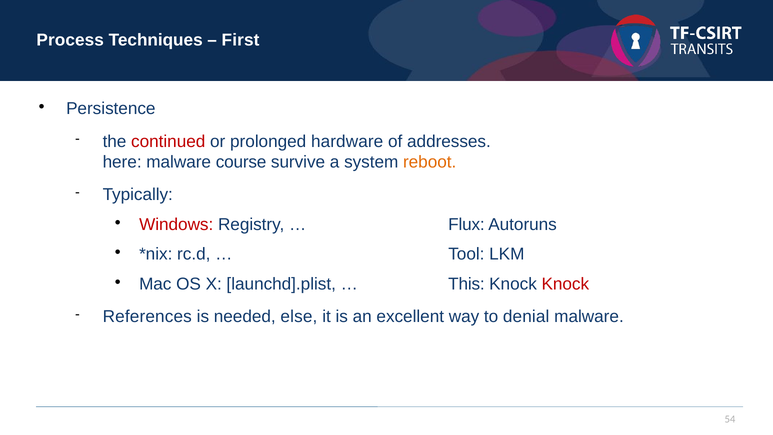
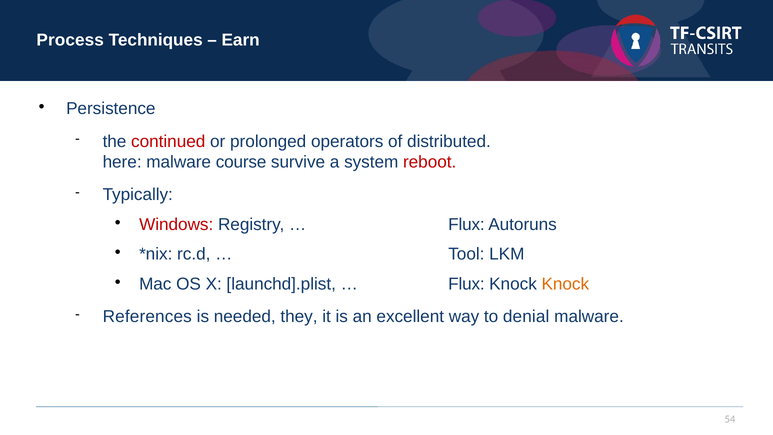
First: First -> Earn (241, 40)
hardware: hardware -> operators (347, 141)
addresses: addresses -> distributed (449, 141)
reboot colour: orange -> red (430, 162)
This: This -> Flux (466, 284)
Knock colour: red -> orange (565, 284)
else: else -> they (299, 317)
